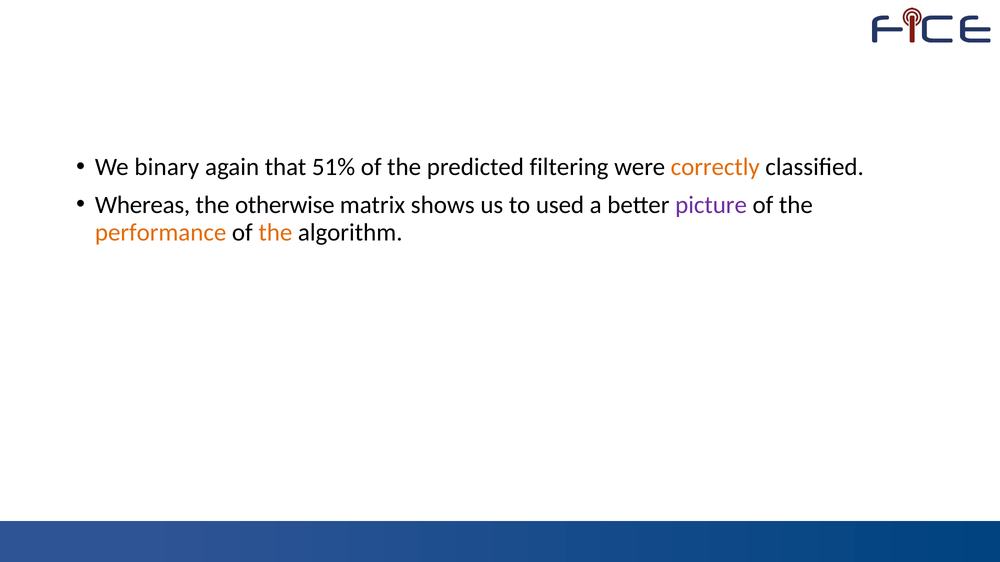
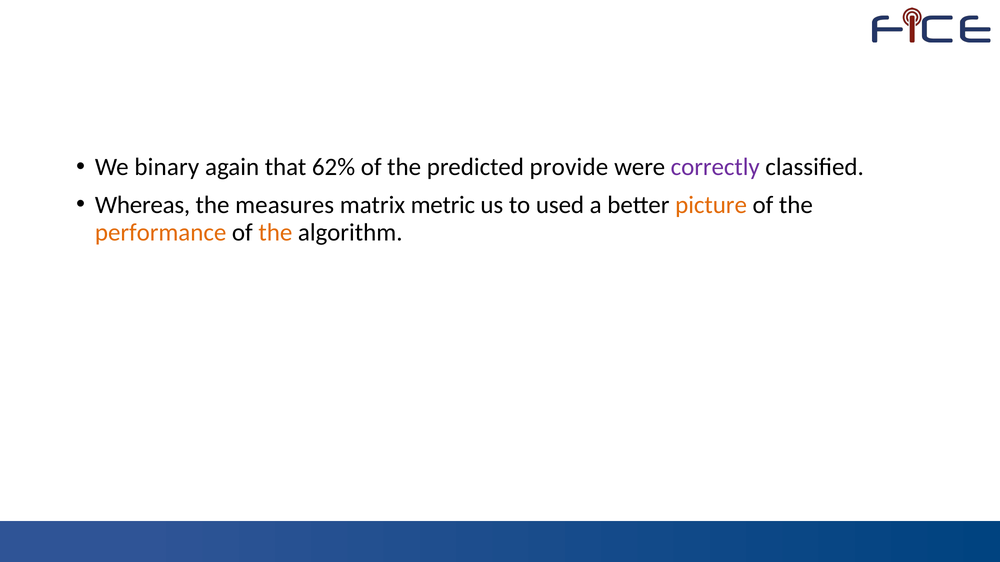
51%: 51% -> 62% (334, 167)
filtering: filtering -> provide (569, 167)
correctly colour: orange -> purple (715, 167)
otherwise: otherwise -> measures (285, 205)
shows: shows -> metric (443, 205)
picture colour: purple -> orange (711, 205)
